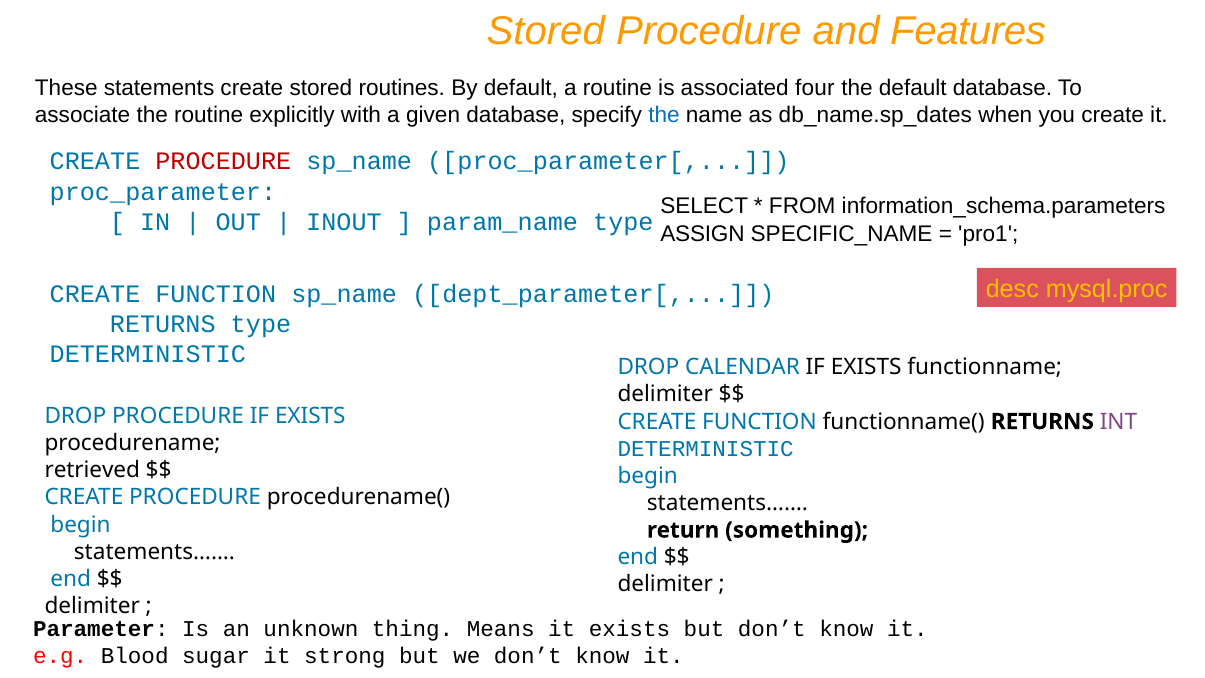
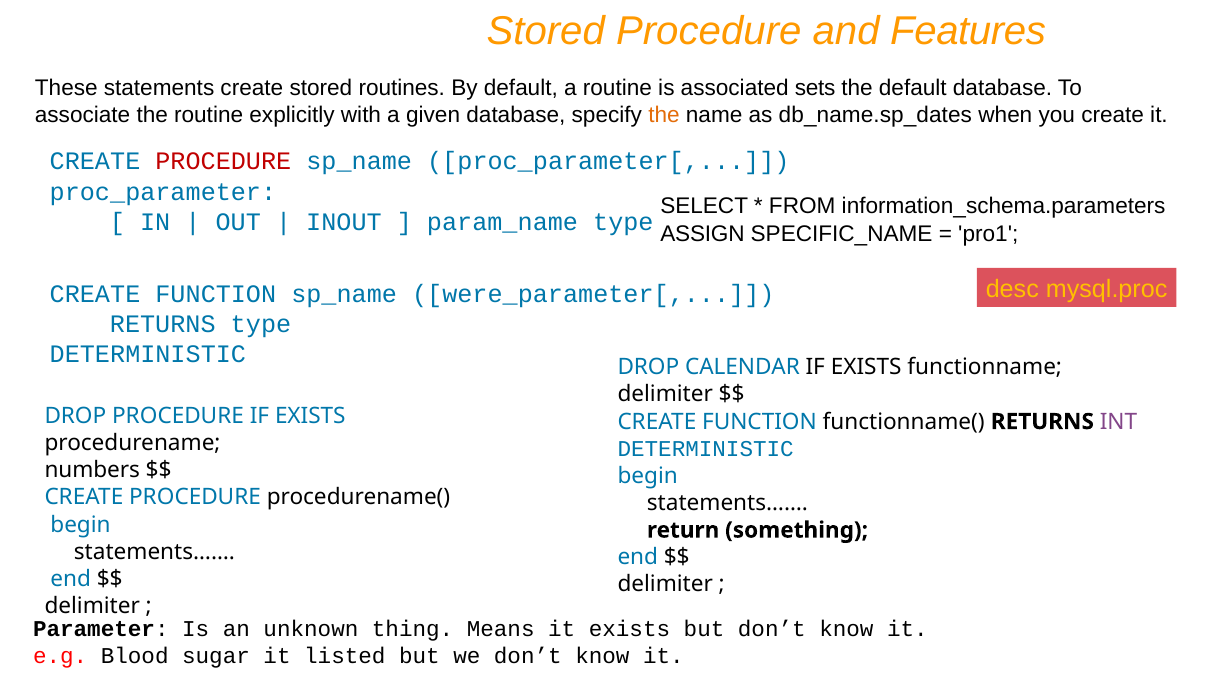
four: four -> sets (815, 88)
the colour: blue -> orange (664, 115)
dept_parameter[: dept_parameter[ -> were_parameter[ (593, 294)
retrieved: retrieved -> numbers (92, 470)
strong: strong -> listed (345, 656)
